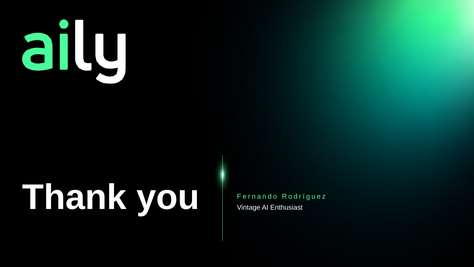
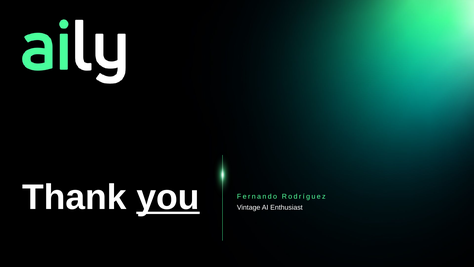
you underline: none -> present (168, 197)
